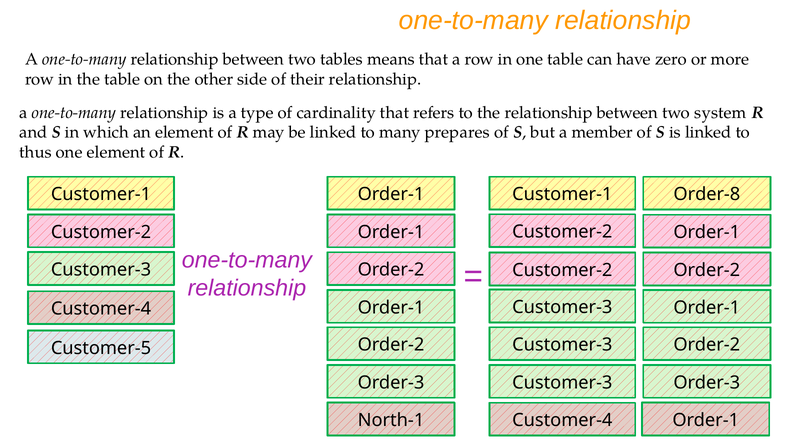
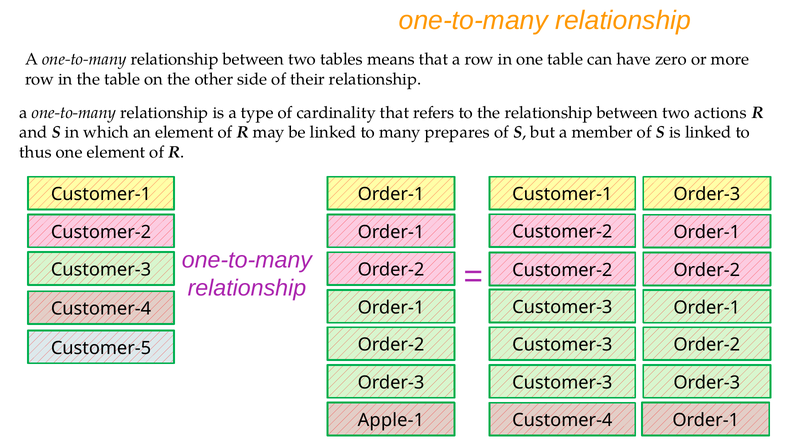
system: system -> actions (721, 113)
Customer-1 Order-8: Order-8 -> Order-3 (707, 195)
North-1: North-1 -> Apple-1 (391, 421)
